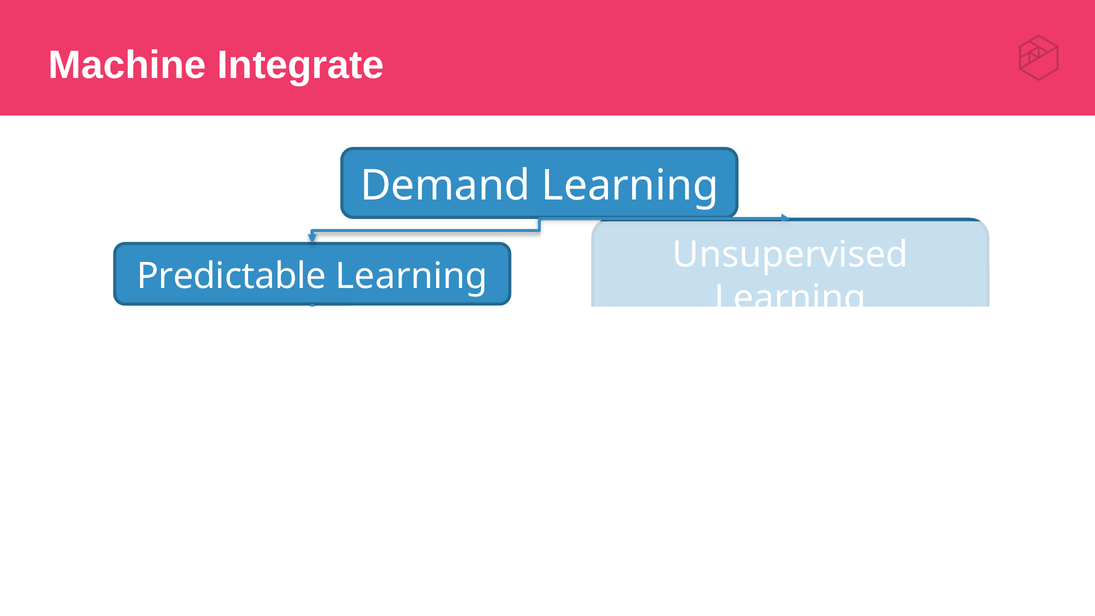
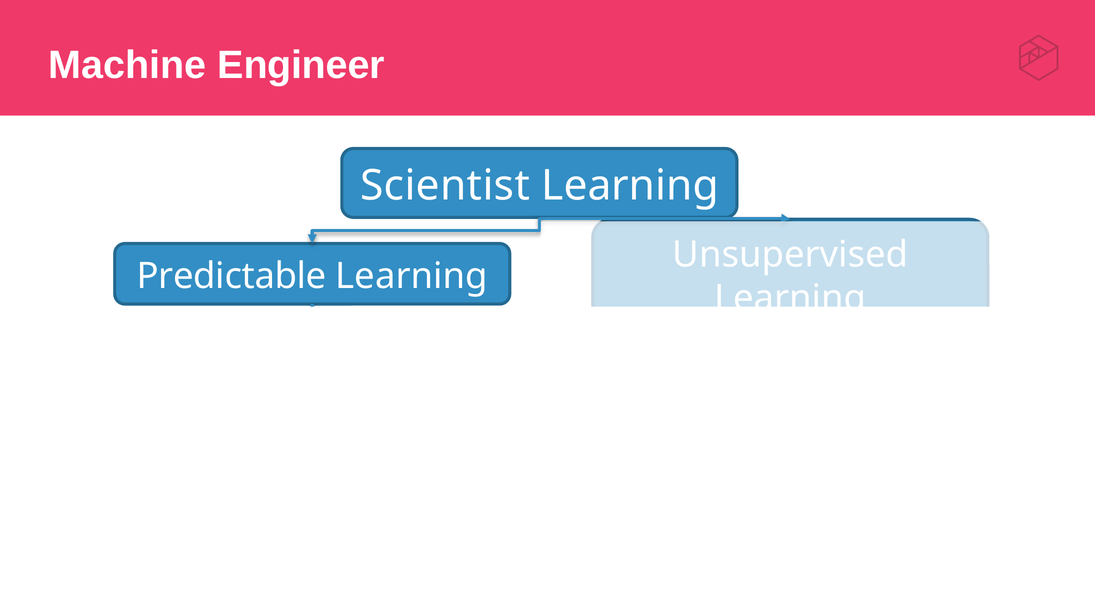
Integrate: Integrate -> Engineer (301, 65)
Demand: Demand -> Scientist (445, 186)
